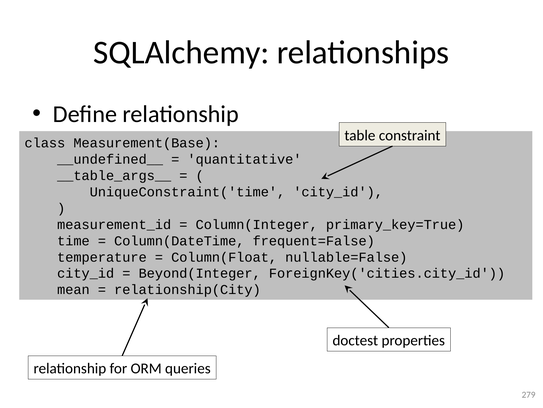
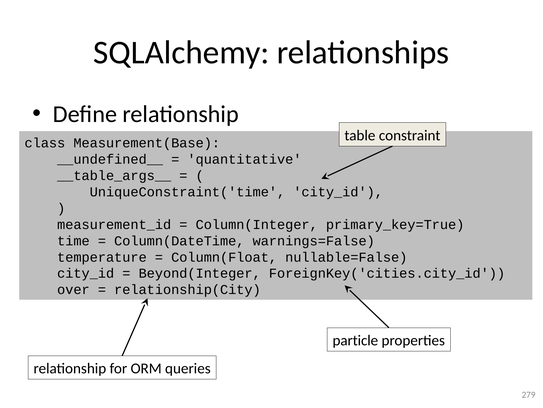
frequent=False: frequent=False -> warnings=False (314, 240)
mean: mean -> over (73, 289)
doctest: doctest -> particle (355, 340)
